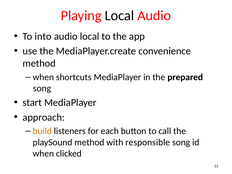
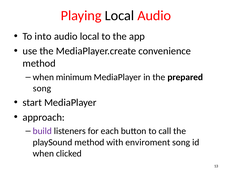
shortcuts: shortcuts -> minimum (74, 77)
build colour: orange -> purple (42, 131)
responsible: responsible -> enviroment (148, 142)
